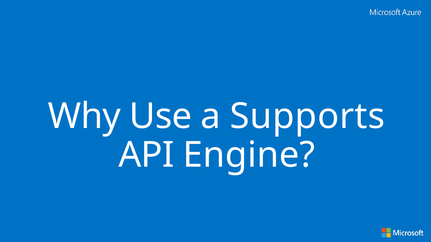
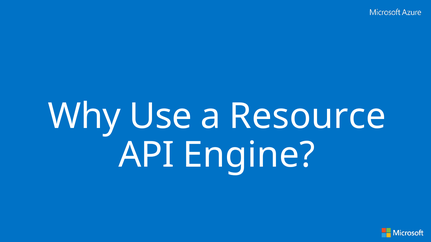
Supports: Supports -> Resource (308, 117)
